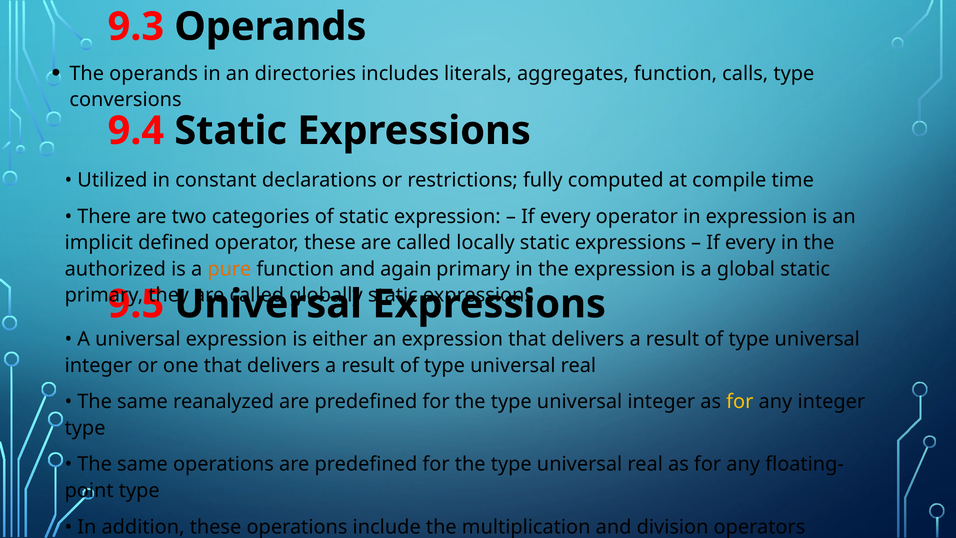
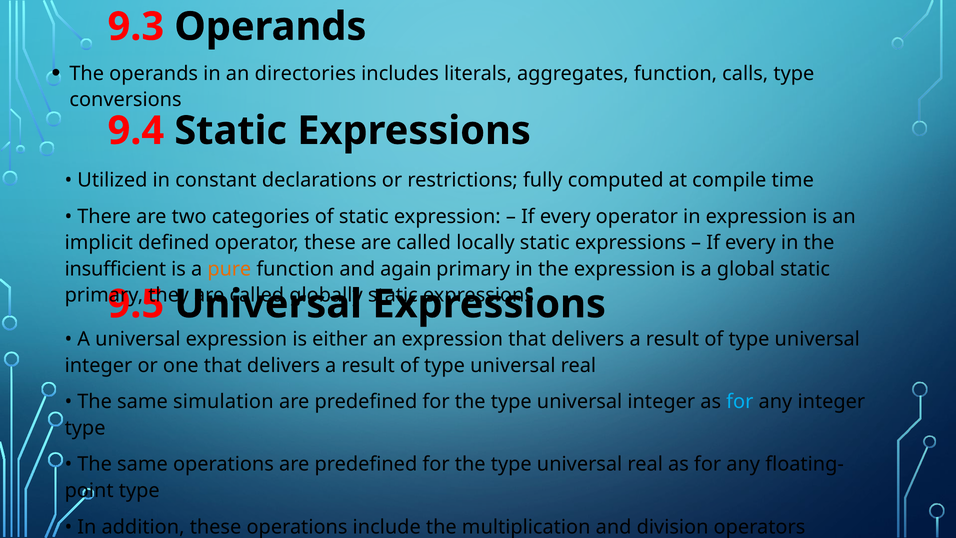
authorized: authorized -> insufficient (115, 269)
reanalyzed: reanalyzed -> simulation (223, 402)
for colour: yellow -> light blue (740, 402)
